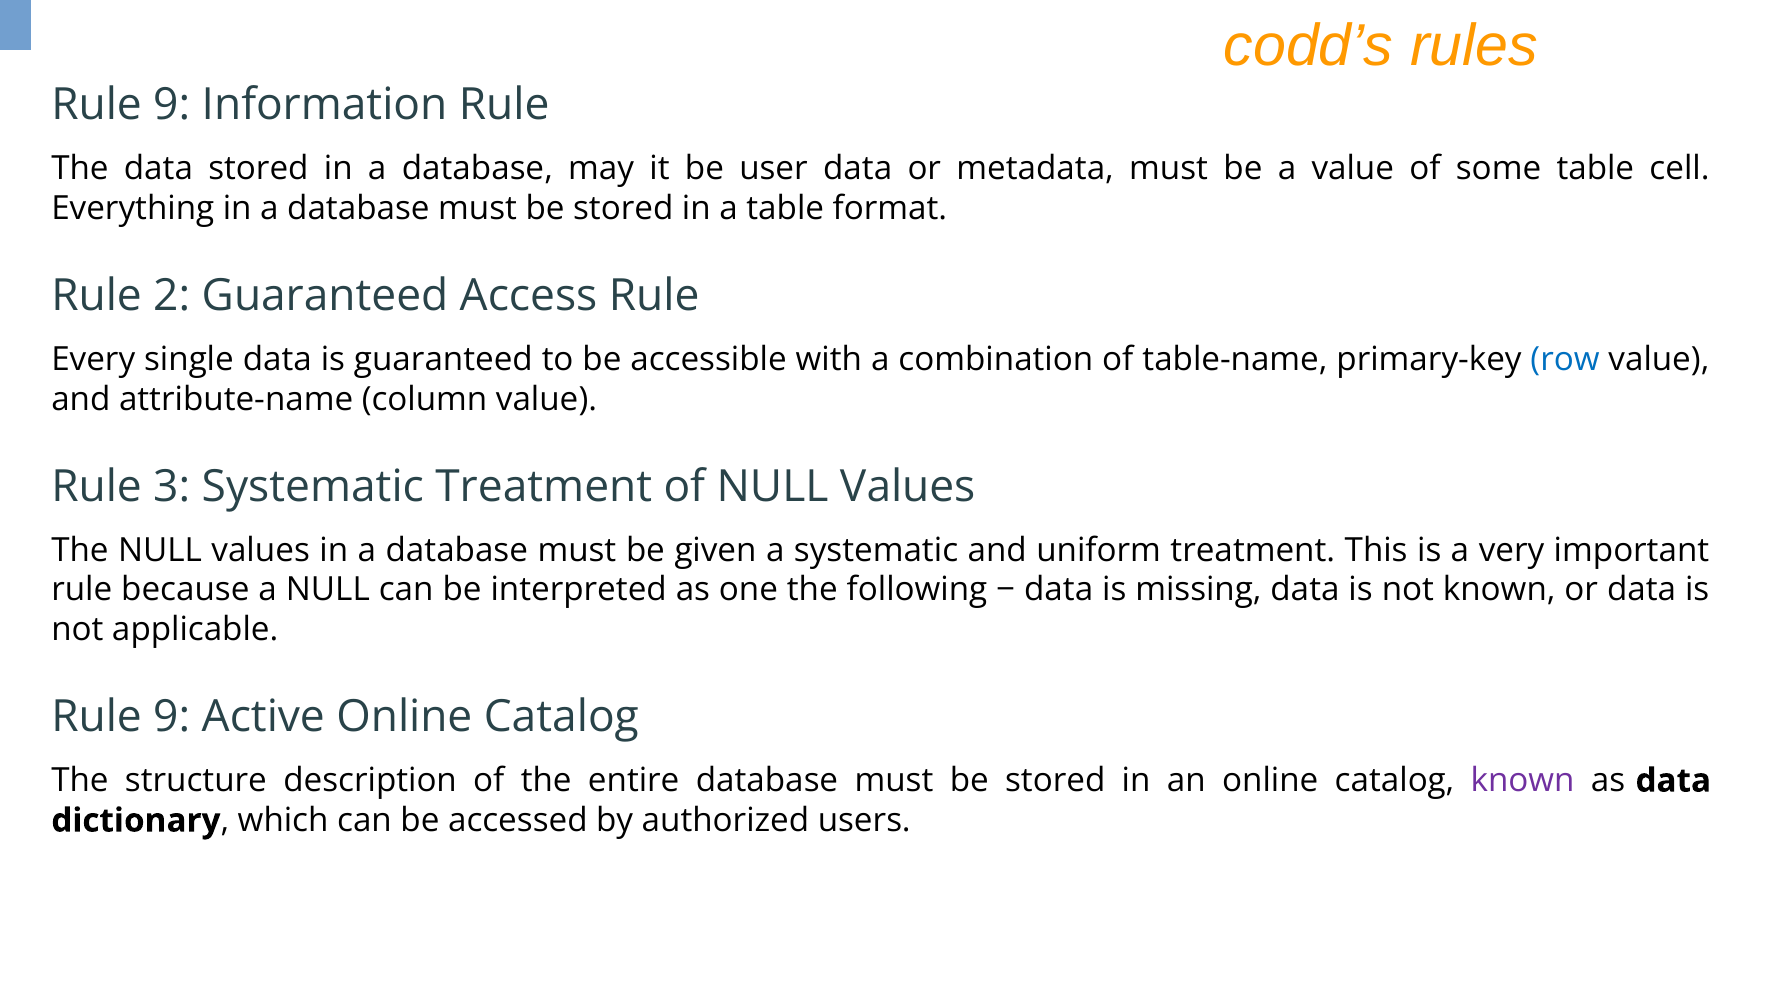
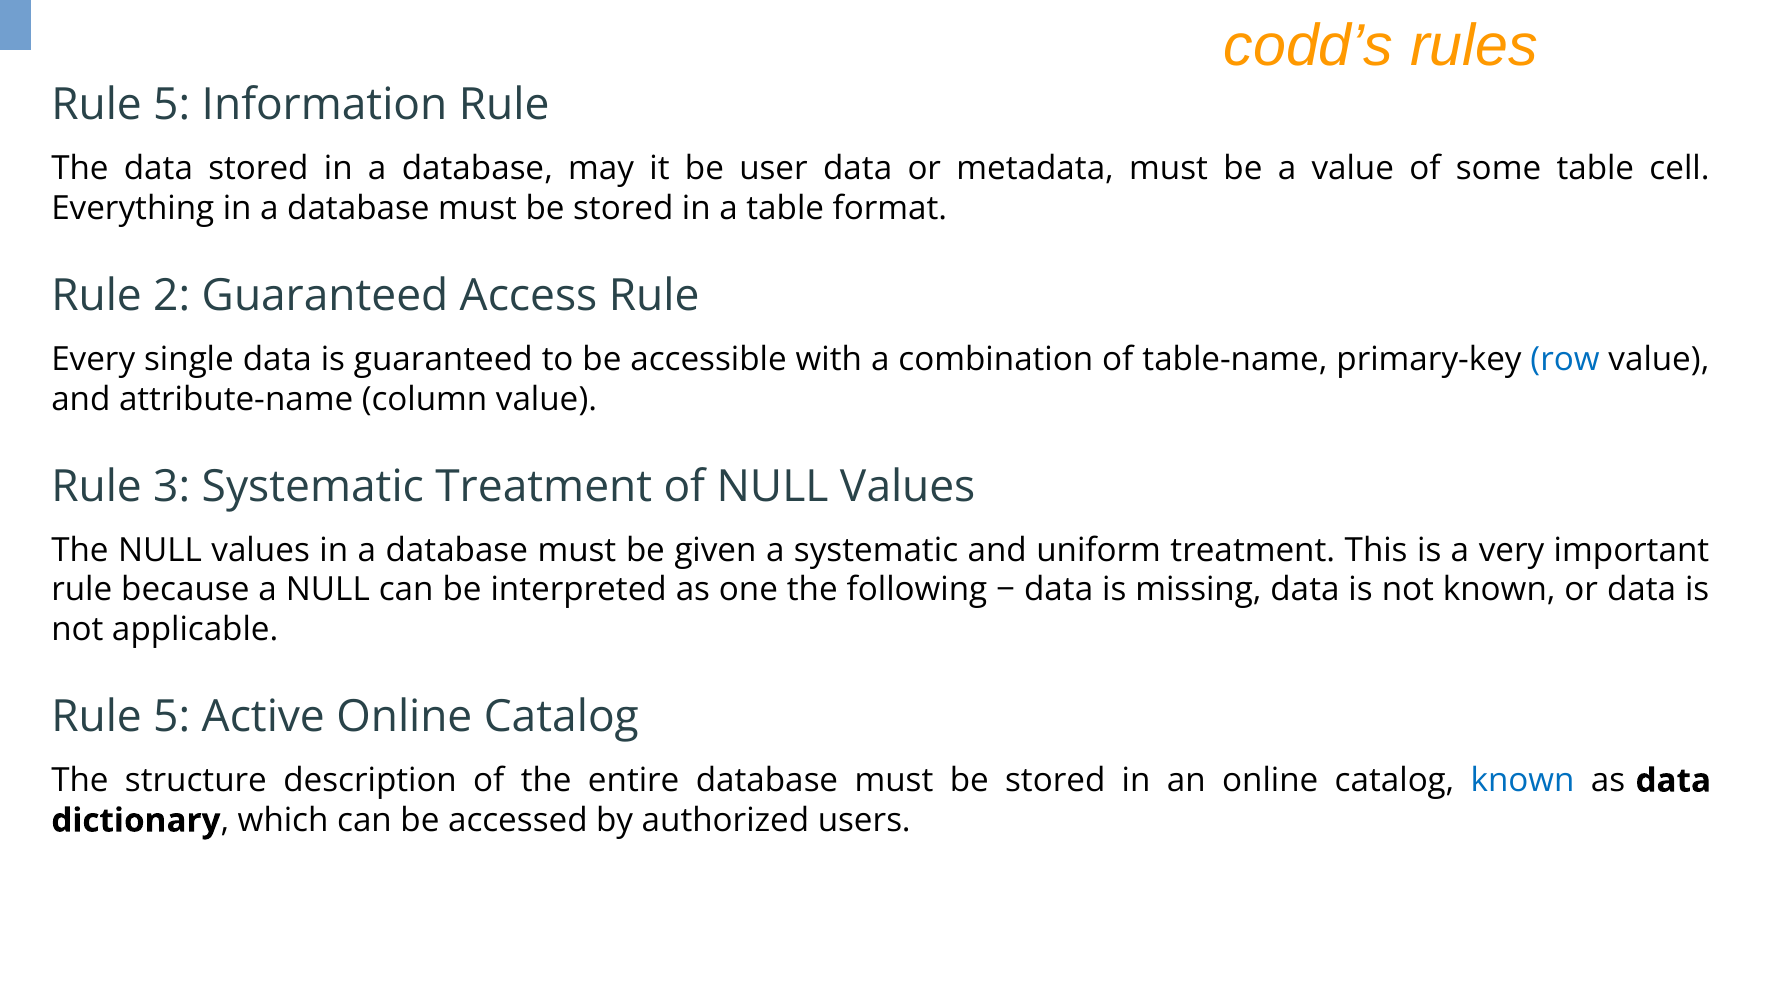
9: 9 -> 5 (172, 105)
9: 9 -> 5 (172, 717)
known colour: purple -> blue (1523, 780)
